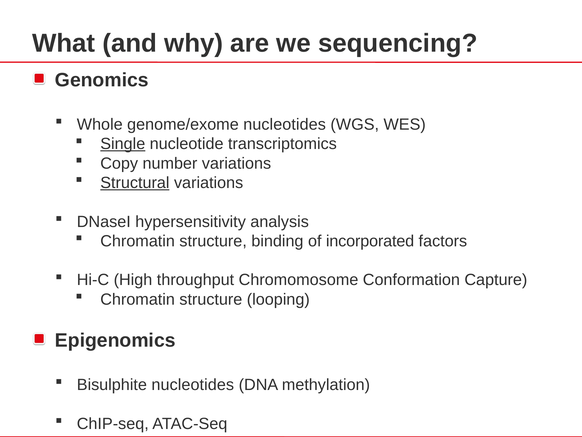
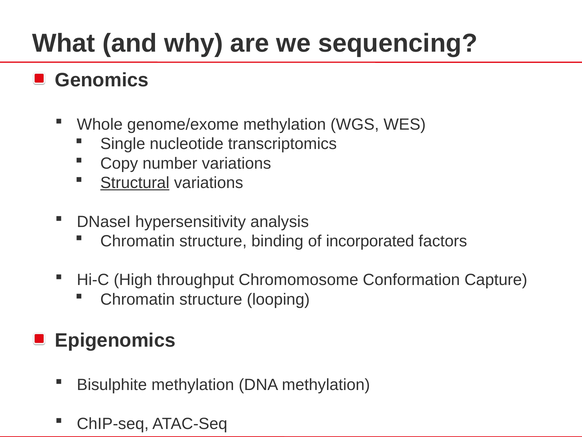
genome/exome nucleotides: nucleotides -> methylation (285, 124)
Single underline: present -> none (123, 144)
Bisulphite nucleotides: nucleotides -> methylation (193, 384)
